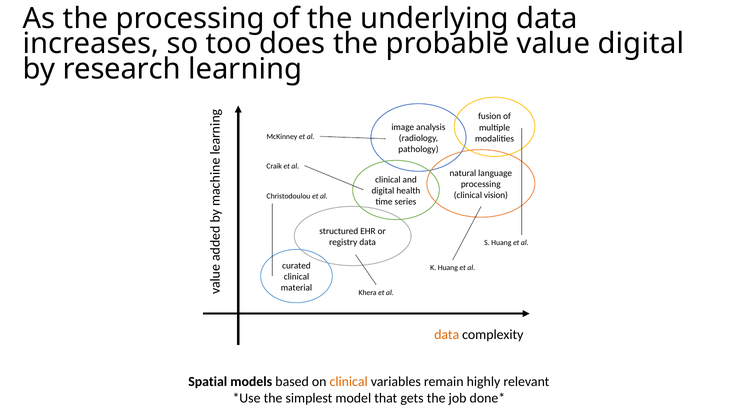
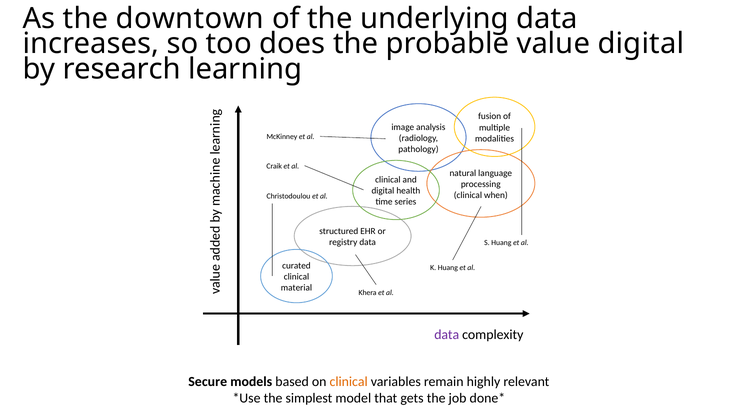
the processing: processing -> downtown (190, 19)
vision: vision -> when (496, 195)
data colour: orange -> purple (447, 335)
Spatial: Spatial -> Secure (208, 382)
